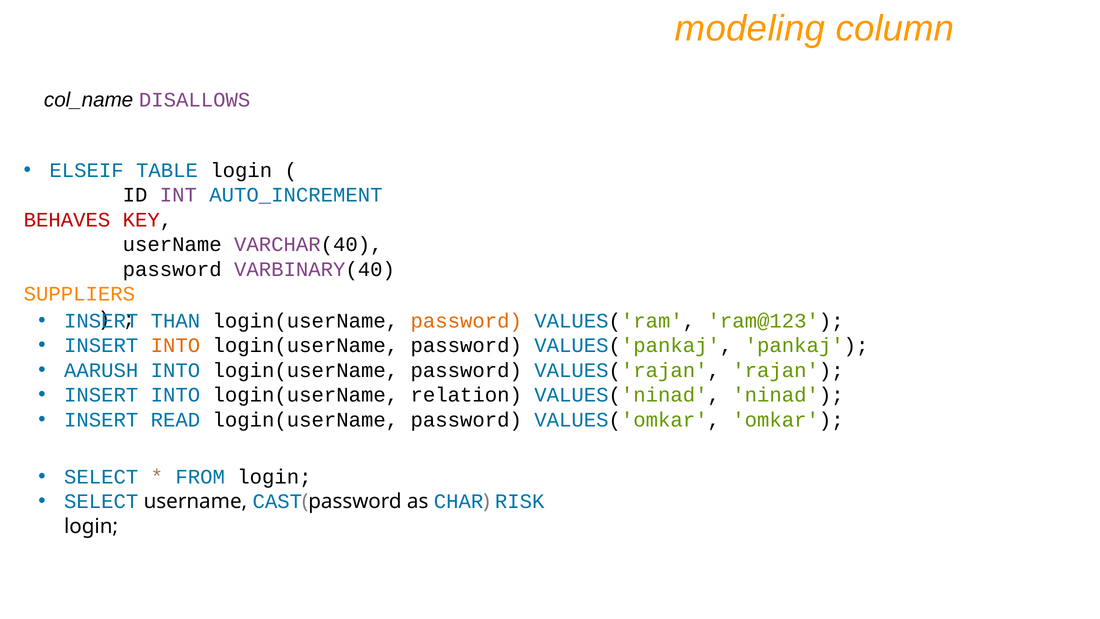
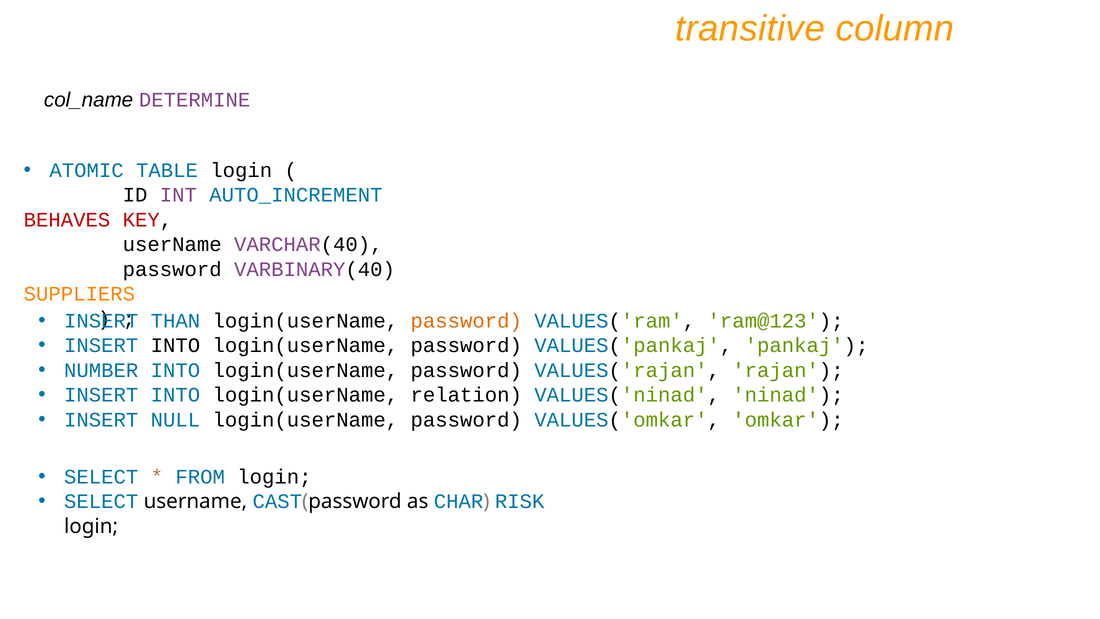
modeling: modeling -> transitive (750, 29)
DISALLOWS: DISALLOWS -> DETERMINE (195, 100)
ELSEIF: ELSEIF -> ATOMIC (87, 170)
INTO colour: orange -> black (175, 345)
AARUSH: AARUSH -> NUMBER (101, 370)
READ: READ -> NULL (175, 420)
